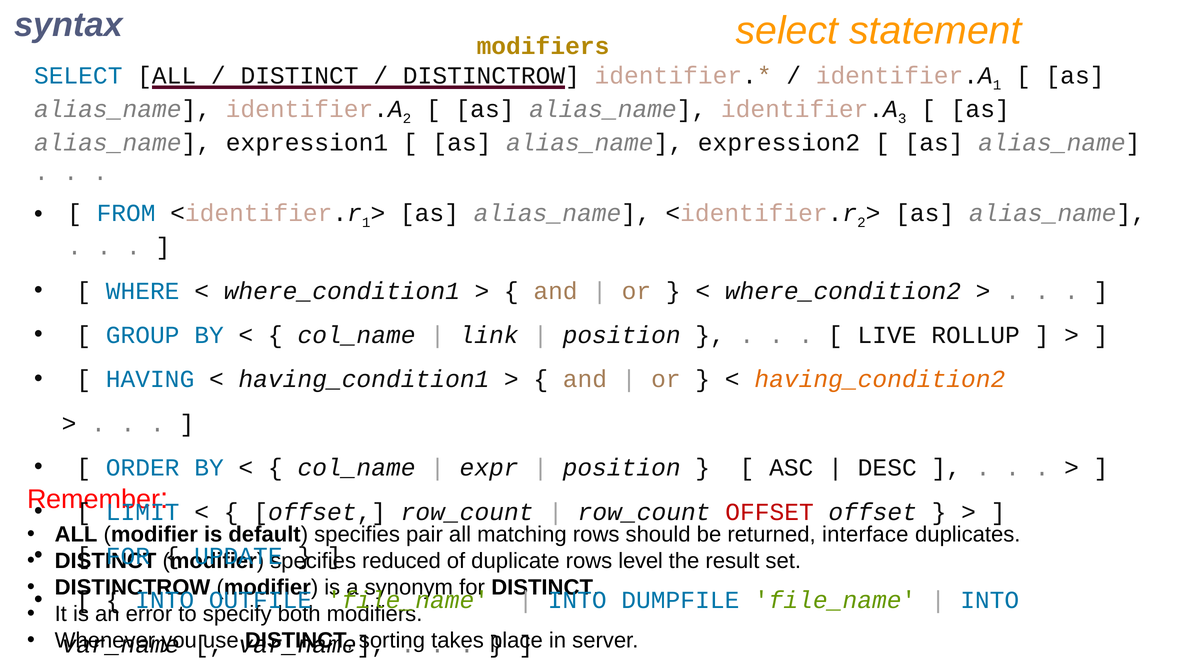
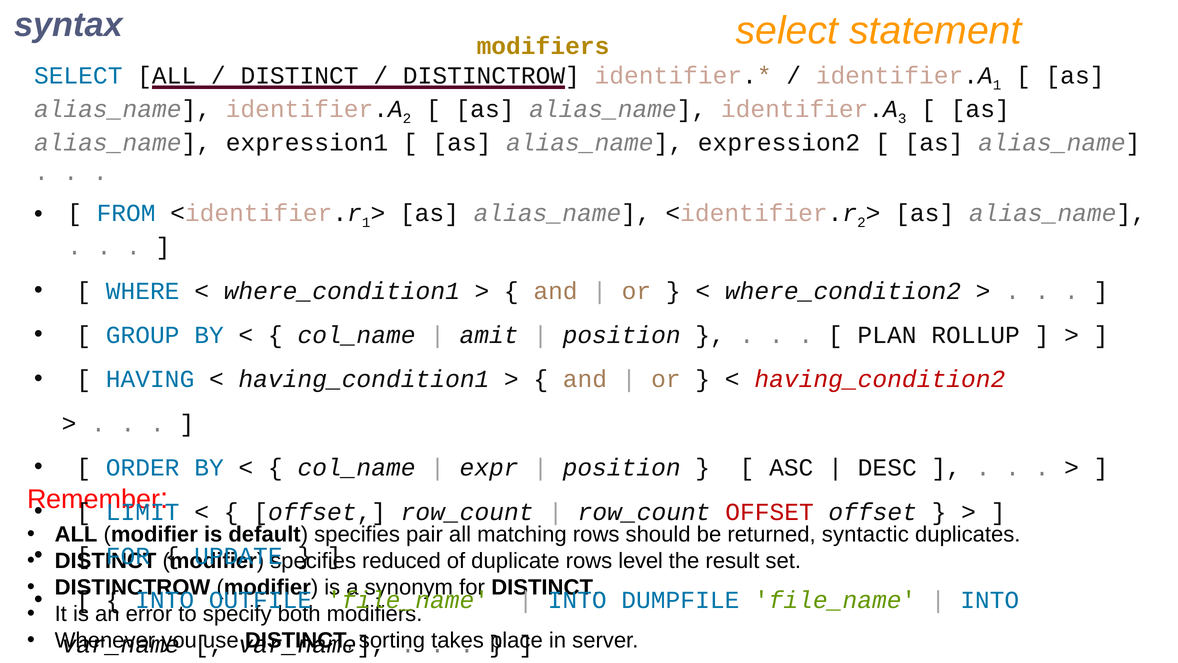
link: link -> amit (489, 335)
LIVE: LIVE -> PLAN (887, 335)
having_condition2 colour: orange -> red (880, 379)
interface: interface -> syntactic (865, 534)
